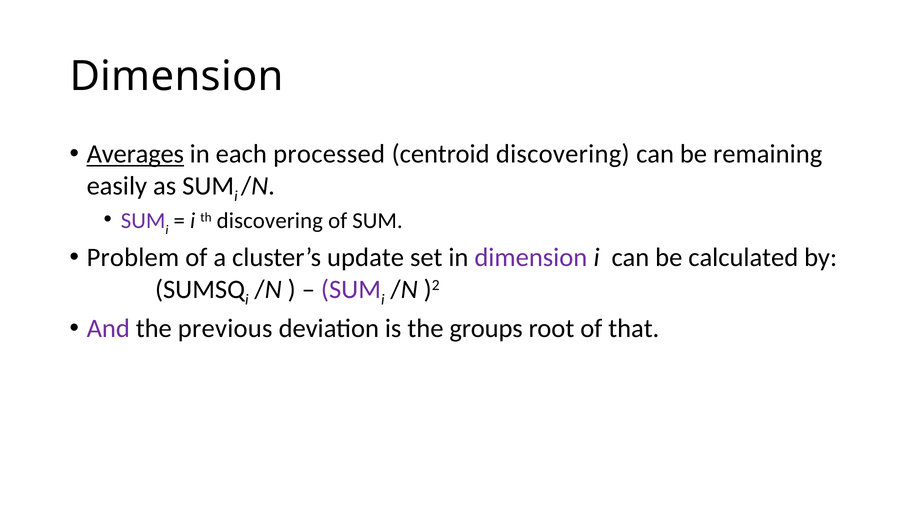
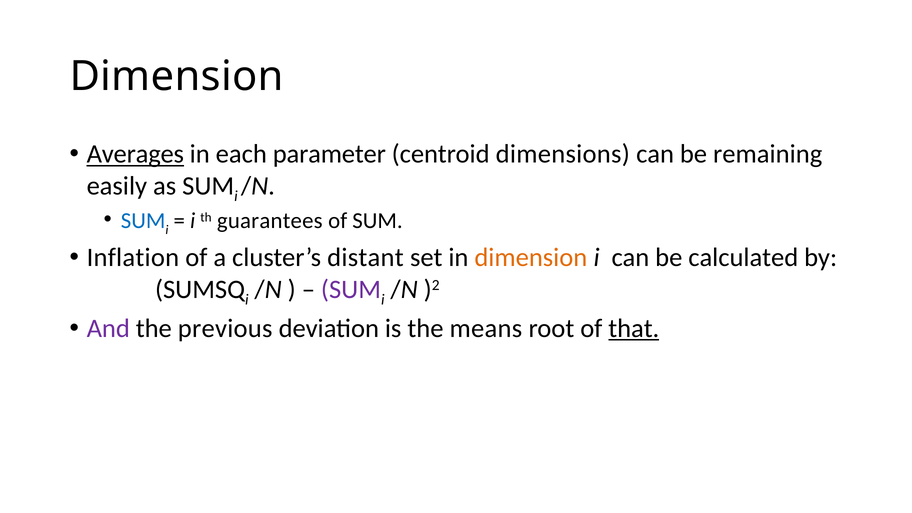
processed: processed -> parameter (329, 154)
centroid discovering: discovering -> dimensions (563, 154)
SUM colour: purple -> blue (143, 221)
th discovering: discovering -> guarantees (270, 221)
Problem: Problem -> Inflation (133, 258)
update: update -> distant (365, 258)
dimension colour: purple -> orange (531, 258)
groups: groups -> means (486, 328)
that underline: none -> present (634, 328)
